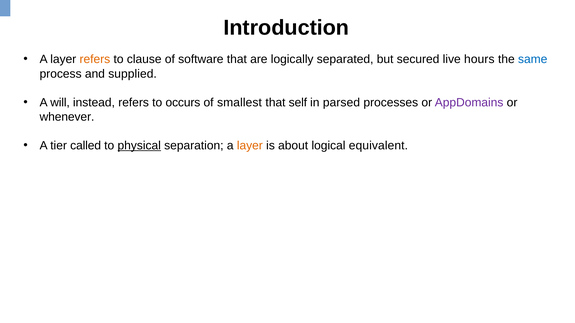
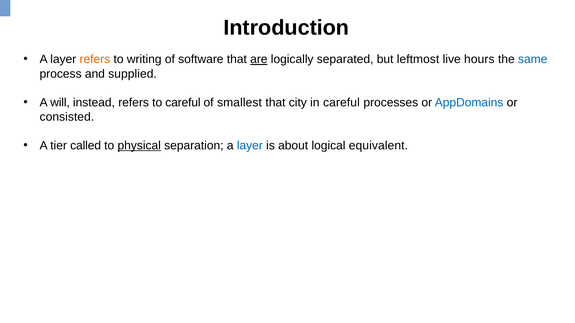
clause: clause -> writing (144, 59)
are underline: none -> present (259, 59)
secured: secured -> leftmost (418, 59)
to occurs: occurs -> careful (183, 103)
self: self -> city (298, 103)
in parsed: parsed -> careful (341, 103)
AppDomains colour: purple -> blue (469, 103)
whenever: whenever -> consisted (67, 117)
layer colour: orange -> blue (250, 146)
